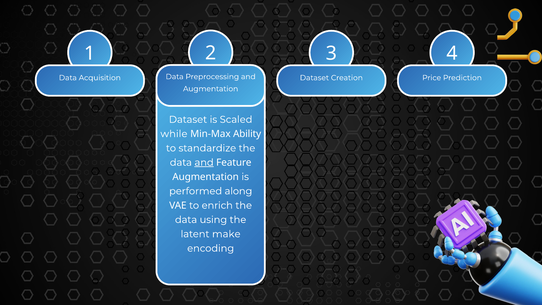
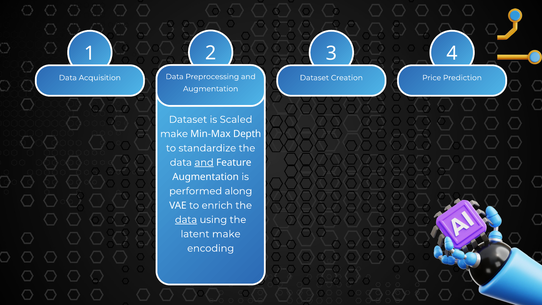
while: while -> make (174, 134)
Ability: Ability -> Depth (247, 134)
data underline: none -> present (186, 220)
